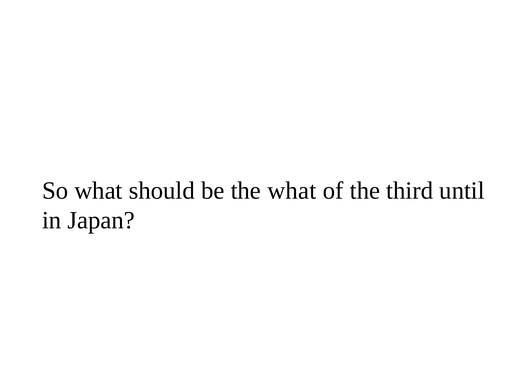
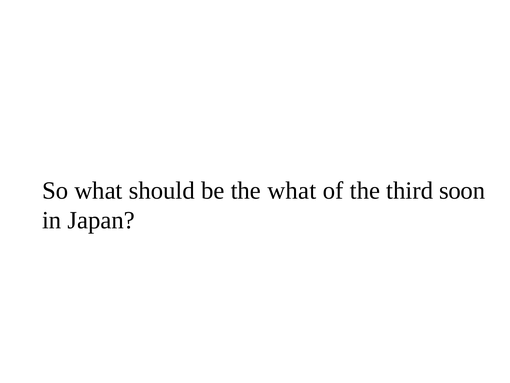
until: until -> soon (462, 190)
